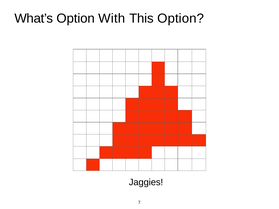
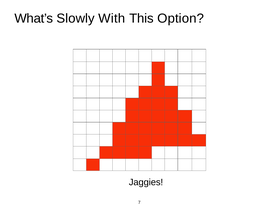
What’s Option: Option -> Slowly (76, 18)
